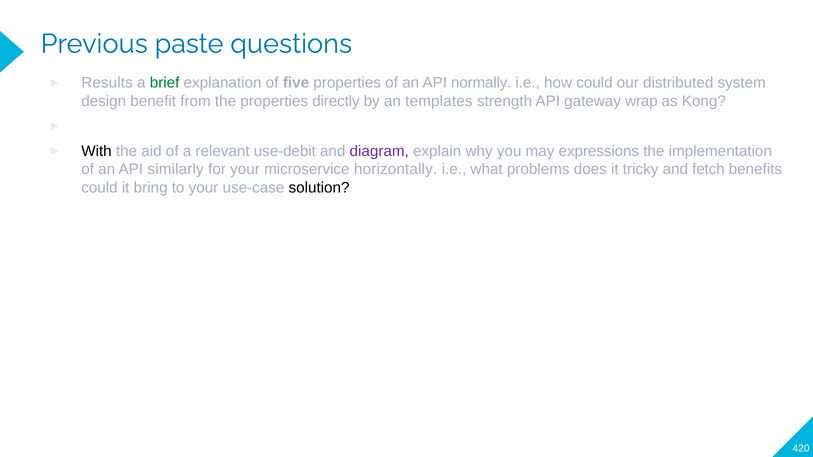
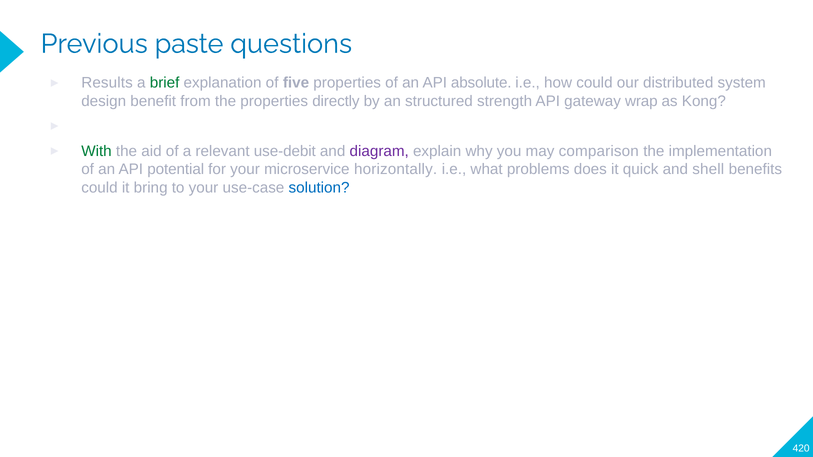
normally: normally -> absolute (481, 83)
templates: templates -> structured (439, 101)
With colour: black -> green (96, 151)
expressions: expressions -> comparison (599, 151)
similarly: similarly -> potential (176, 170)
tricky: tricky -> quick (641, 170)
fetch: fetch -> shell (708, 170)
solution colour: black -> blue (319, 188)
